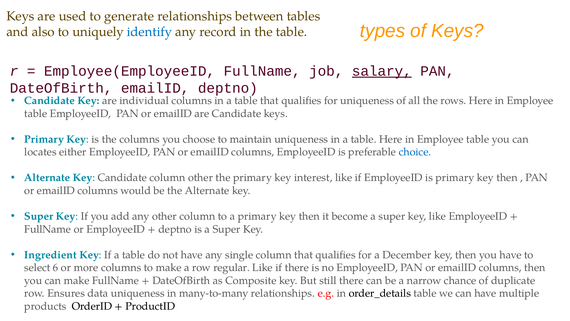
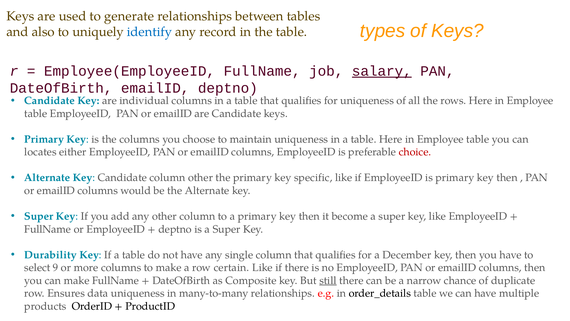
choice colour: blue -> red (415, 152)
interest: interest -> specific (313, 178)
Ingredient: Ingredient -> Durability (50, 255)
6: 6 -> 9 (56, 267)
regular: regular -> certain (231, 267)
still underline: none -> present (328, 280)
